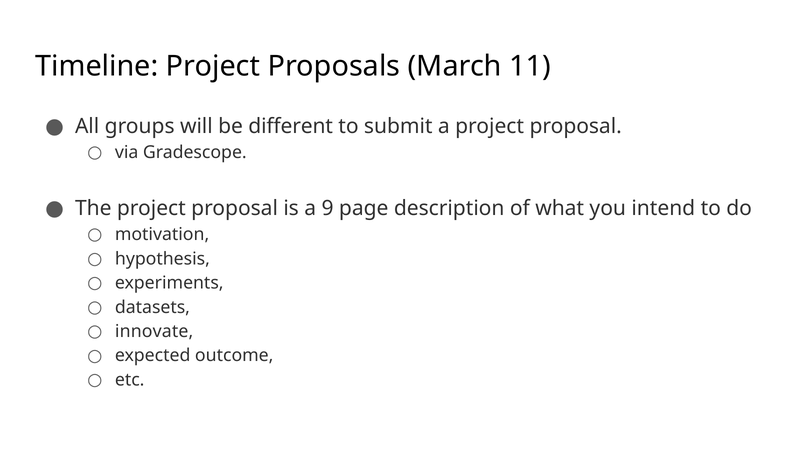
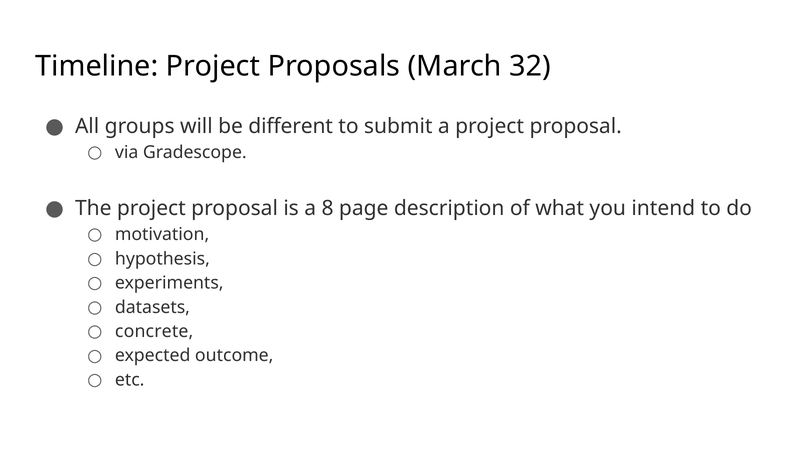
11: 11 -> 32 (530, 66)
9: 9 -> 8 (328, 208)
innovate: innovate -> concrete (154, 331)
